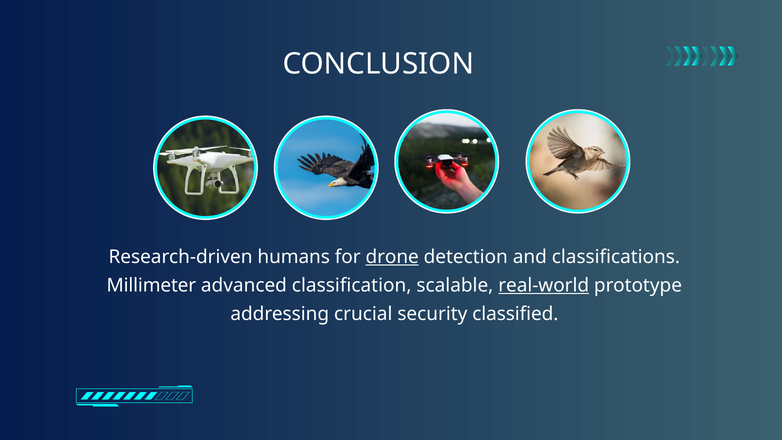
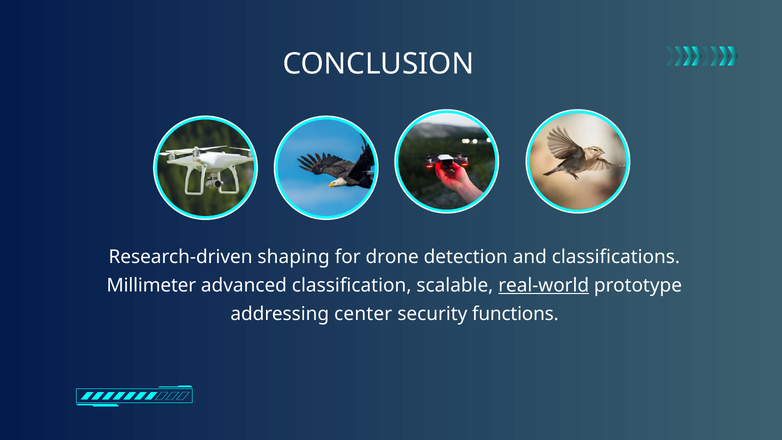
humans: humans -> shaping (294, 257)
drone underline: present -> none (392, 257)
crucial: crucial -> center (363, 314)
classified: classified -> functions (515, 314)
